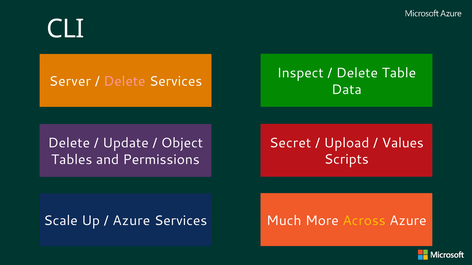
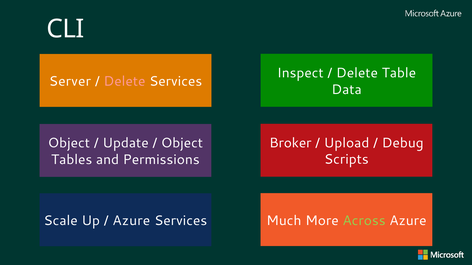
Secret: Secret -> Broker (290, 143)
Values: Values -> Debug (403, 143)
Delete: Delete -> Object (69, 143)
Across colour: yellow -> light green (364, 221)
